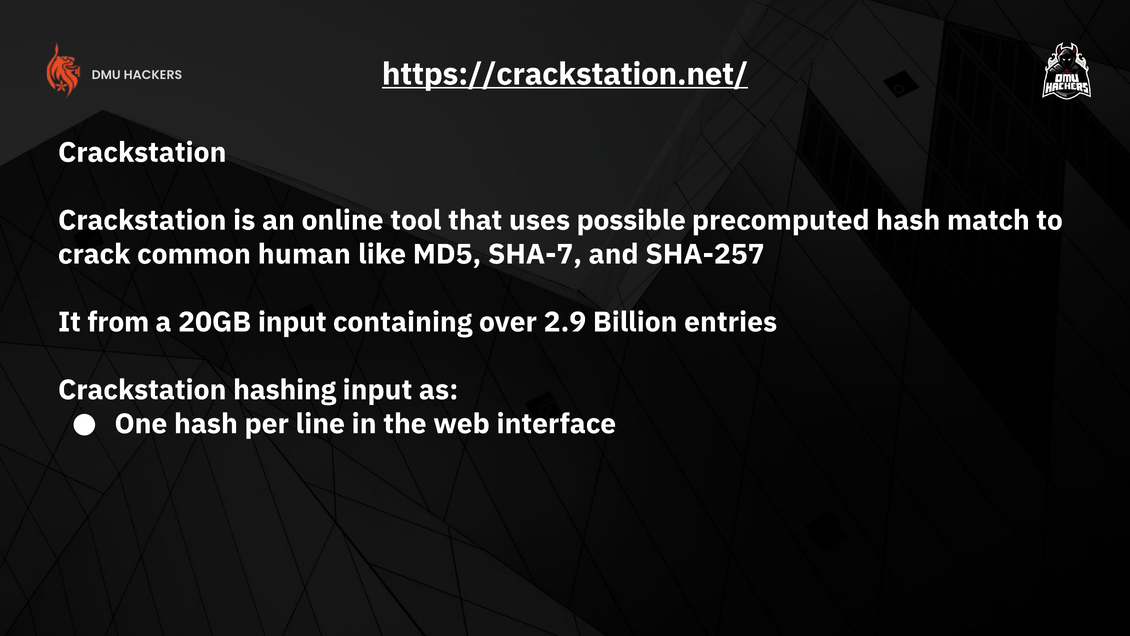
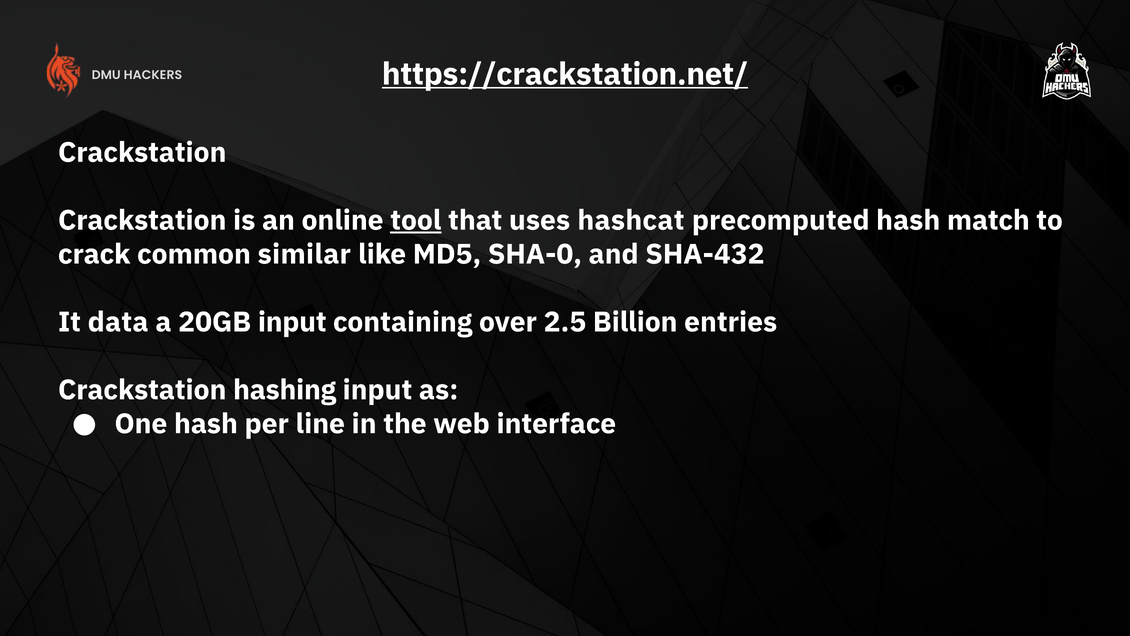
tool underline: none -> present (416, 220)
possible: possible -> hashcat (631, 220)
human: human -> similar (304, 254)
SHA-7: SHA-7 -> SHA-0 (535, 254)
SHA-257: SHA-257 -> SHA-432 (705, 254)
from: from -> data (118, 322)
2.9: 2.9 -> 2.5 (565, 322)
